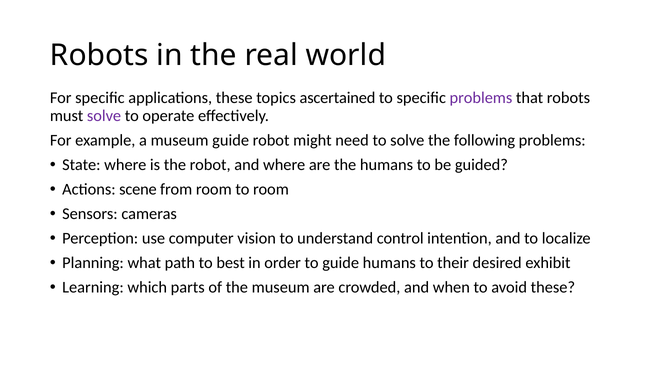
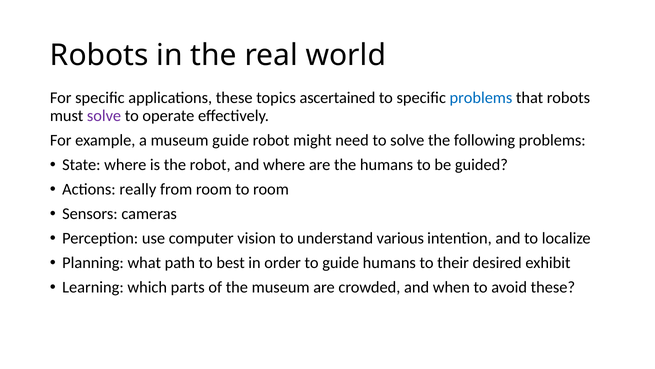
problems colour: purple -> blue (481, 98)
scene: scene -> really (138, 189)
control: control -> various (400, 238)
